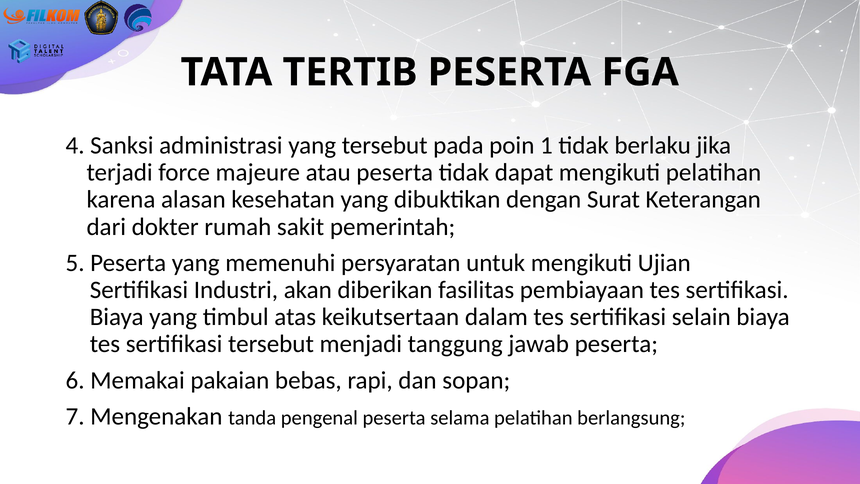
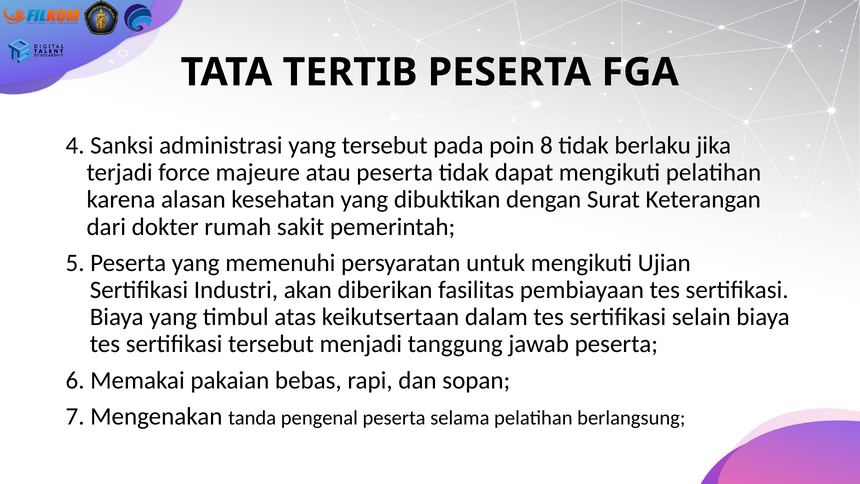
1: 1 -> 8 (546, 145)
